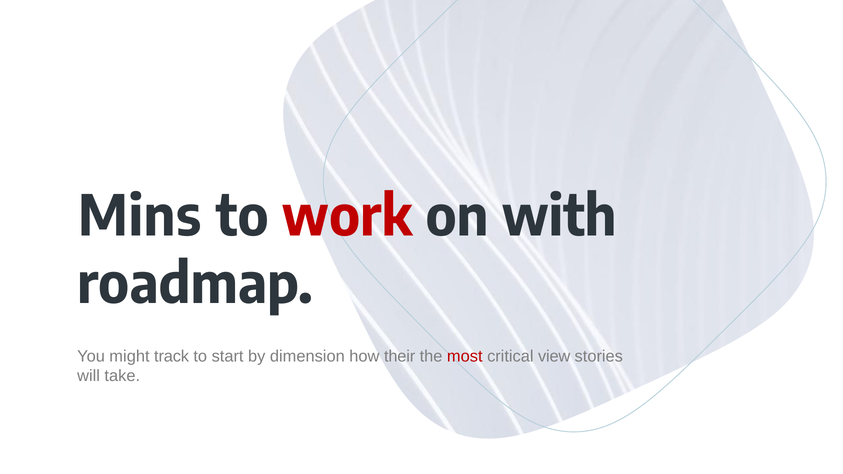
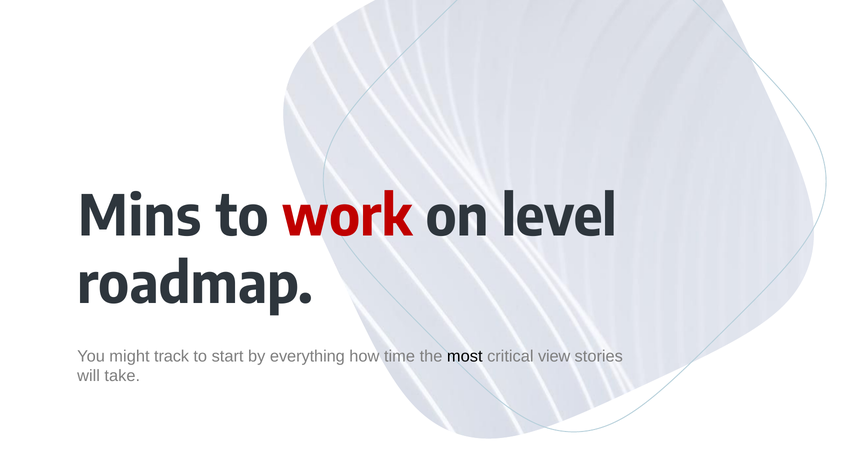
with: with -> level (559, 217)
dimension: dimension -> everything (307, 356)
their: their -> time (400, 356)
most colour: red -> black (465, 356)
